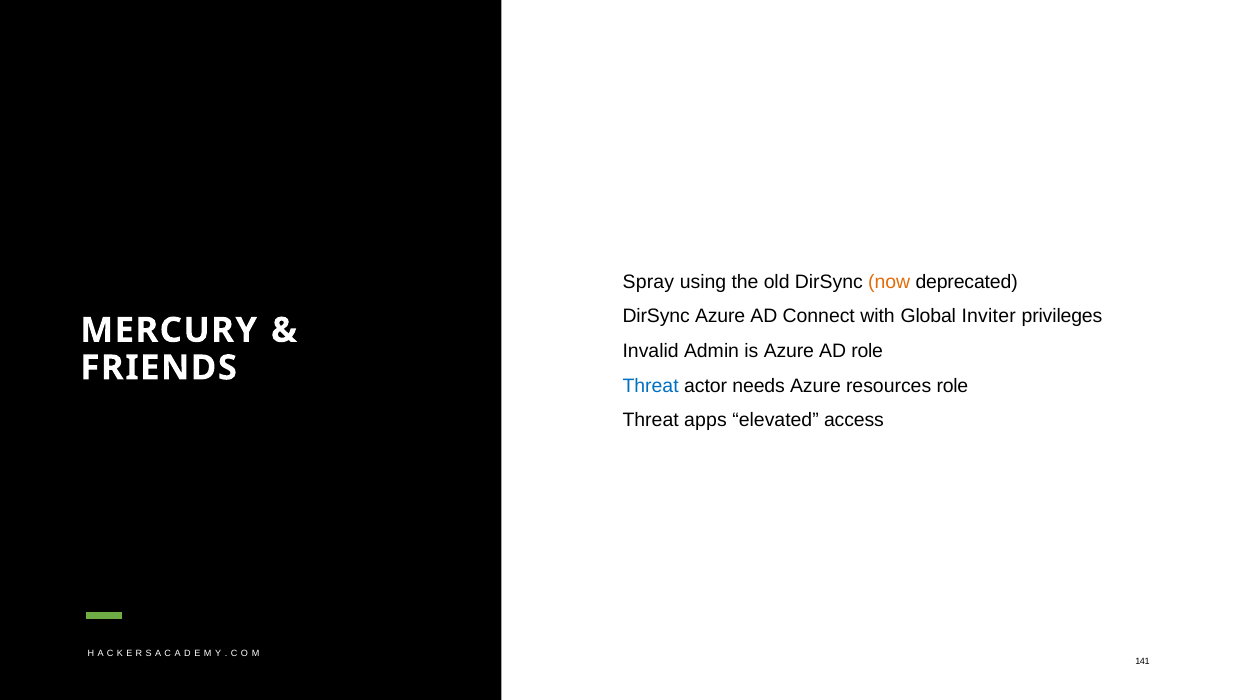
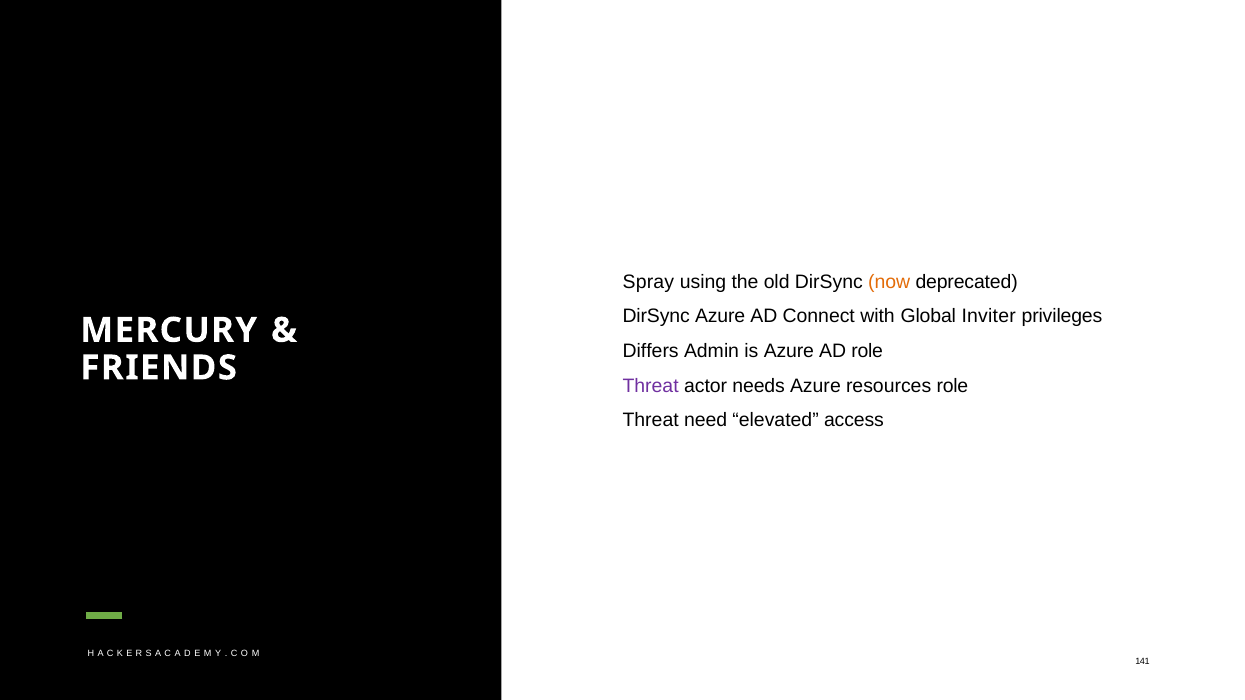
Invalid: Invalid -> Differs (651, 351)
Threat colour: blue -> purple (651, 386)
apps: apps -> need (706, 420)
